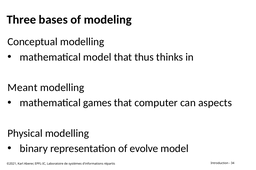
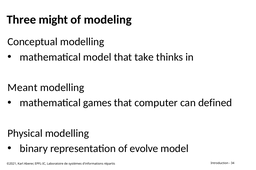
bases: bases -> might (53, 20)
thus: thus -> take (144, 57)
aspects: aspects -> defined (215, 103)
